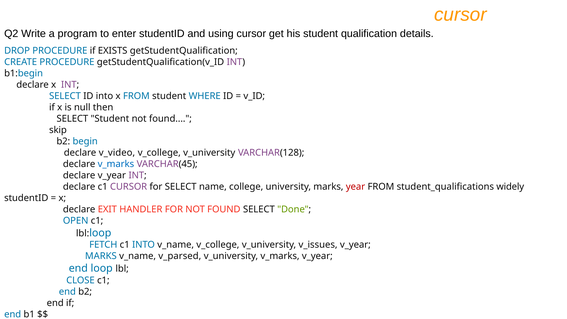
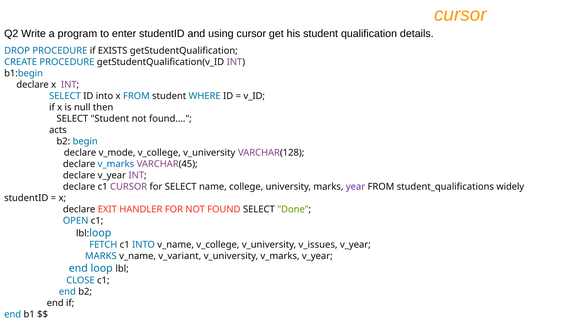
skip: skip -> acts (58, 130)
v_video: v_video -> v_mode (117, 153)
year colour: red -> purple (356, 187)
v_parsed: v_parsed -> v_variant (180, 256)
